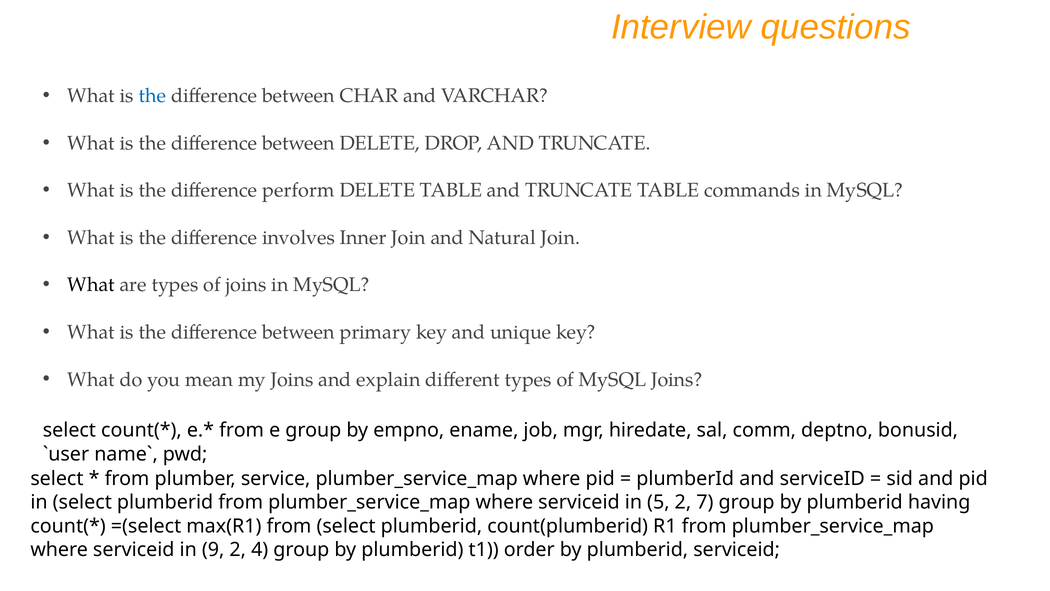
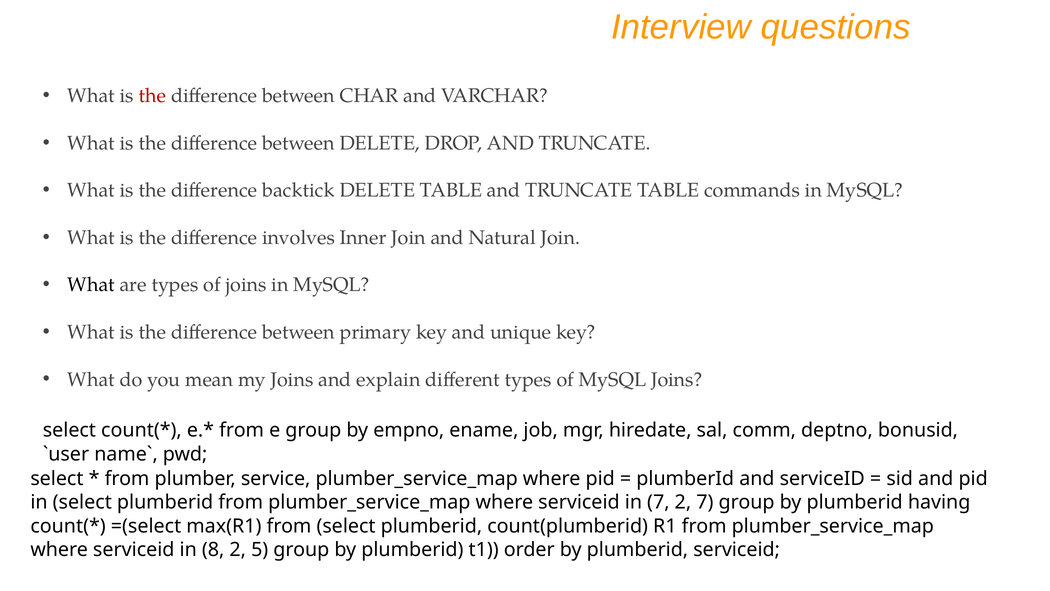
the colour: blue -> red (152, 96)
perform: perform -> backtick (298, 190)
in 5: 5 -> 7 (658, 502)
9: 9 -> 8 (213, 549)
4: 4 -> 5 (260, 549)
